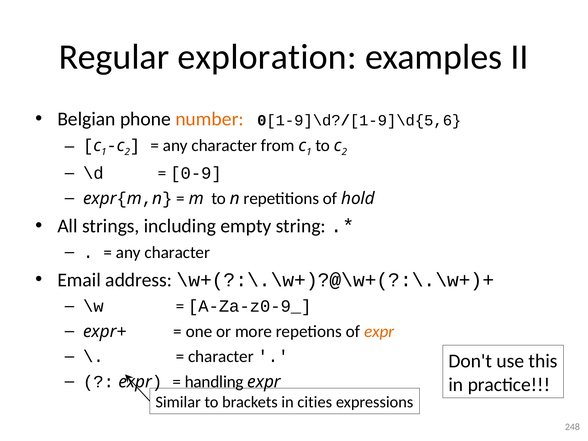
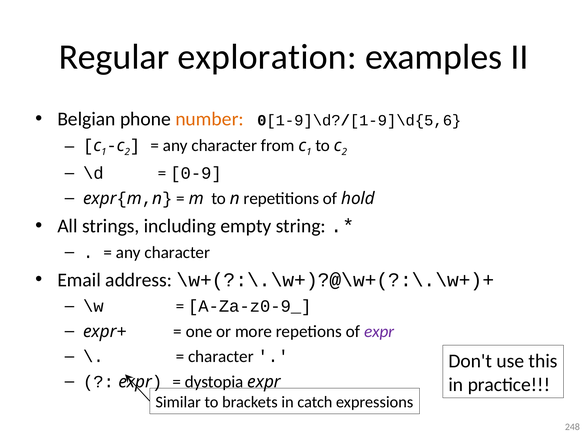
expr colour: orange -> purple (379, 331)
handling: handling -> dystopia (214, 382)
cities: cities -> catch (315, 402)
